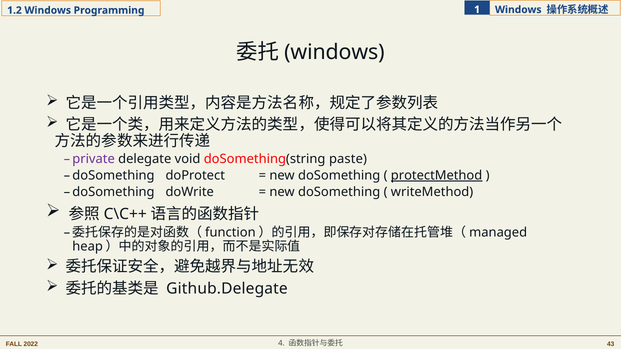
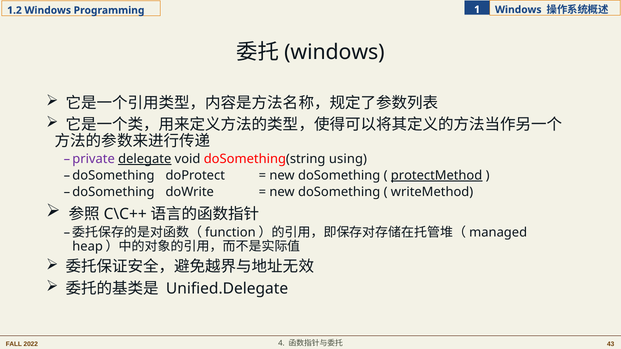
delegate underline: none -> present (145, 159)
paste: paste -> using (348, 159)
Github.Delegate: Github.Delegate -> Unified.Delegate (227, 289)
